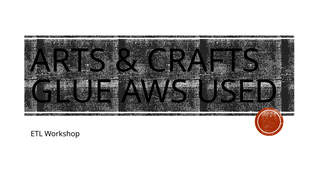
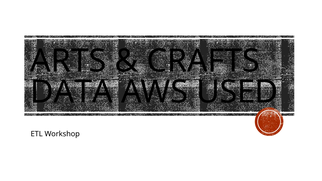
GLUE: GLUE -> DATA (71, 92)
